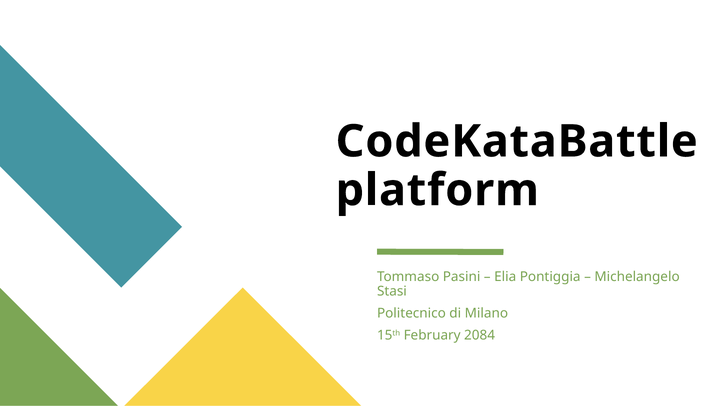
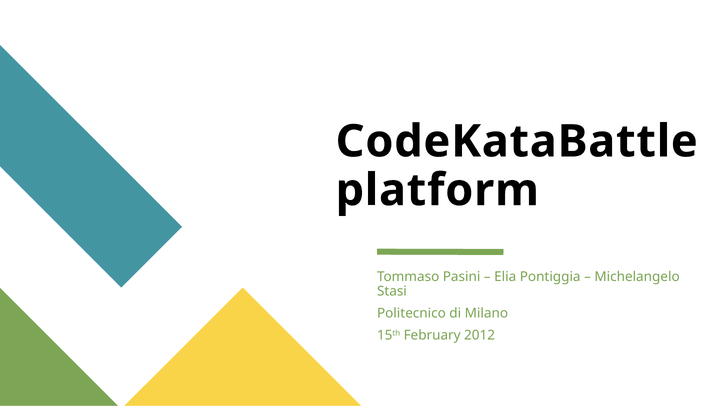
2084: 2084 -> 2012 (480, 336)
